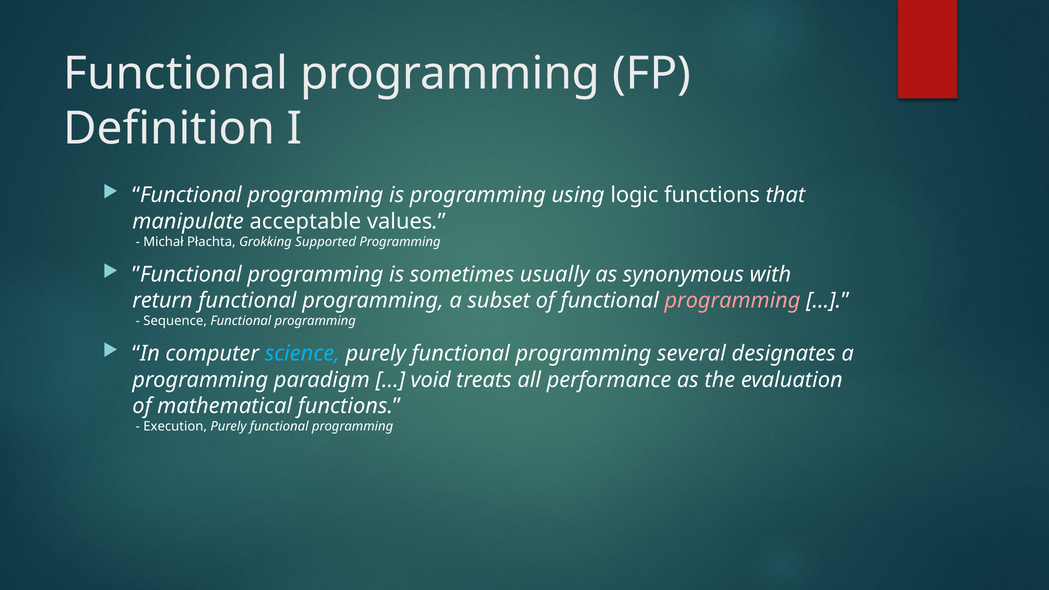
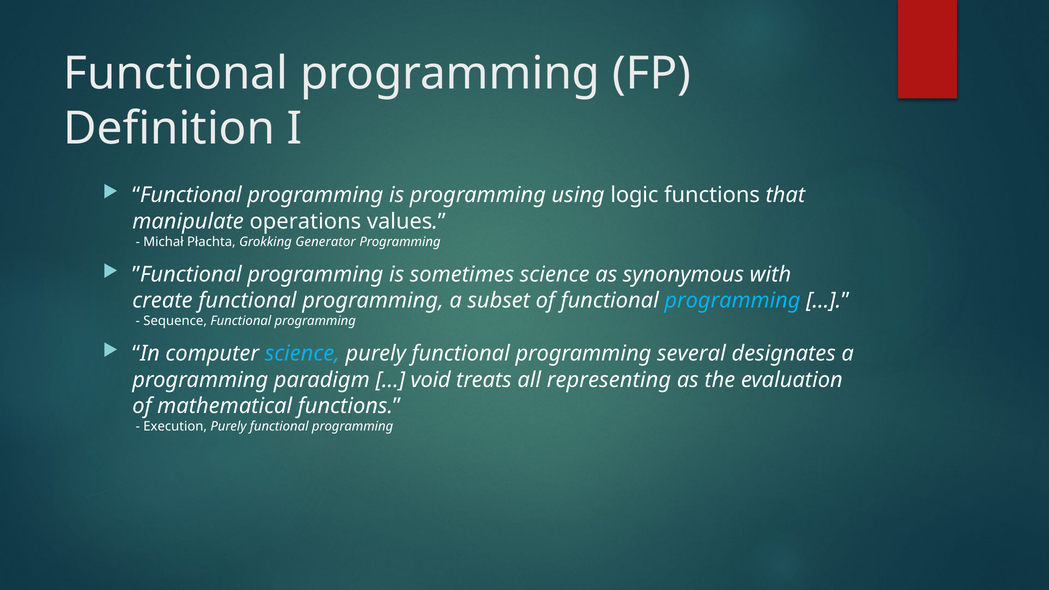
acceptable: acceptable -> operations (305, 222)
Supported: Supported -> Generator (326, 242)
sometimes usually: usually -> science (555, 274)
return: return -> create (162, 301)
programming colour: pink -> light blue (732, 301)
performance: performance -> representing (609, 380)
